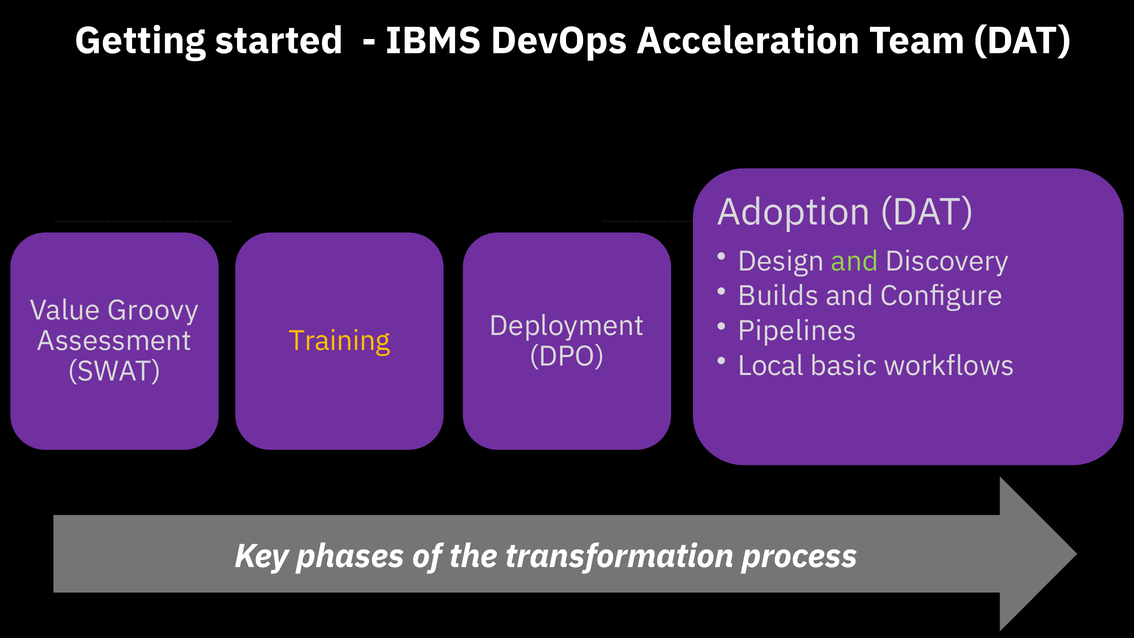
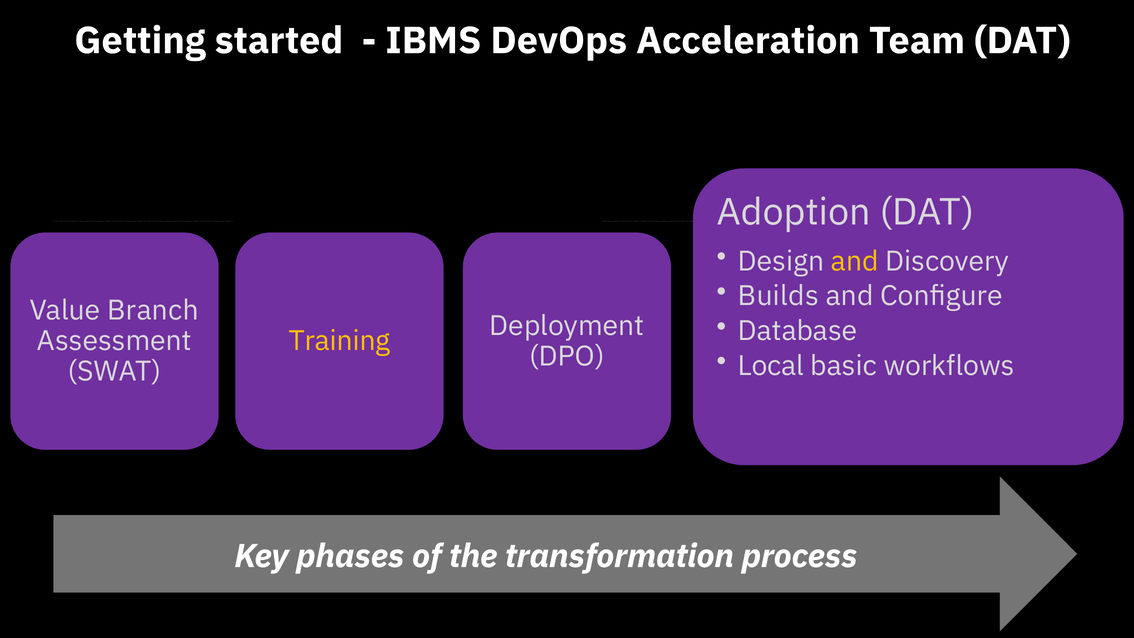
and colour: light green -> yellow (855, 261)
Groovy: Groovy -> Branch (153, 310)
Pipelines: Pipelines -> Database (798, 331)
